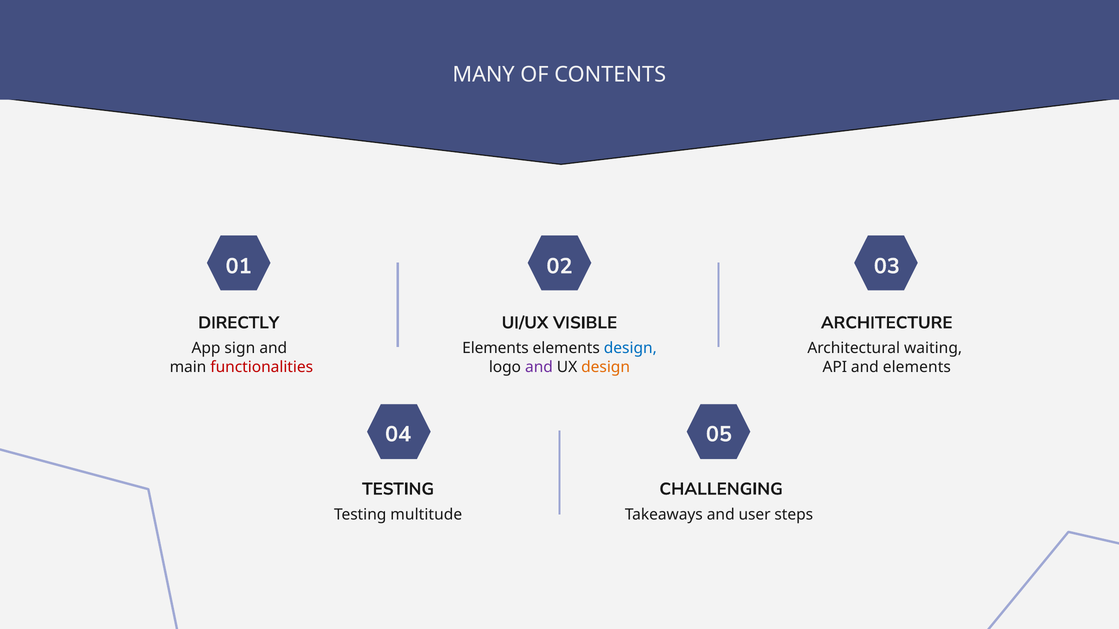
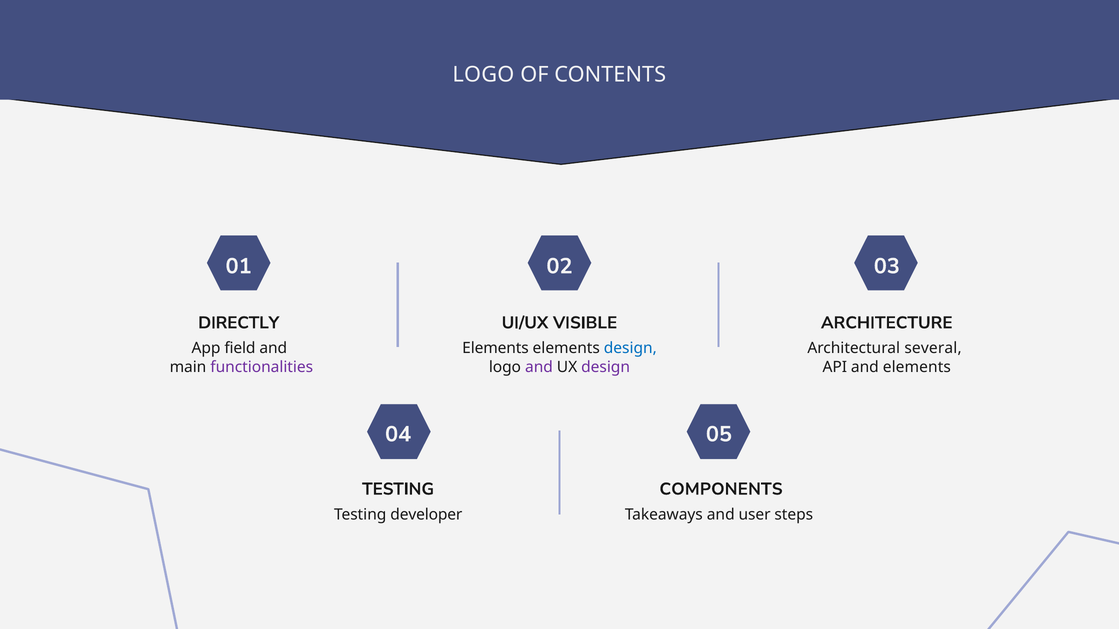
MANY: MANY -> LOGO (483, 75)
sign: sign -> field (240, 348)
waiting: waiting -> several (933, 348)
functionalities colour: red -> purple (262, 367)
design colour: orange -> purple (606, 367)
CHALLENGING: CHALLENGING -> COMPONENTS (721, 489)
multitude: multitude -> developer (426, 515)
